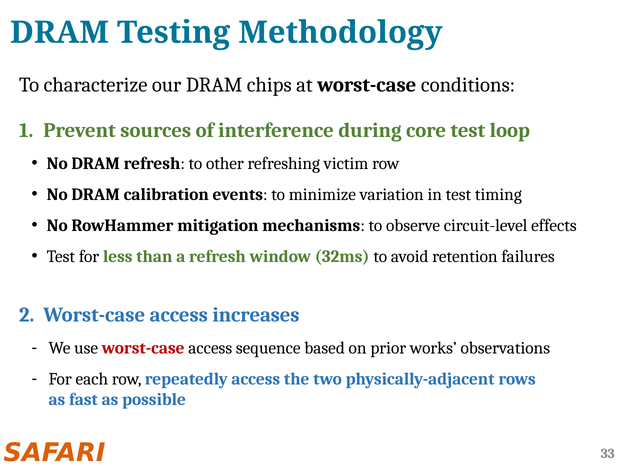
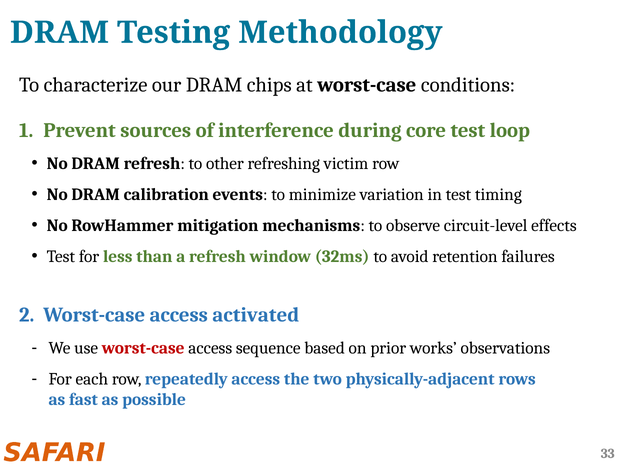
increases: increases -> activated (256, 315)
